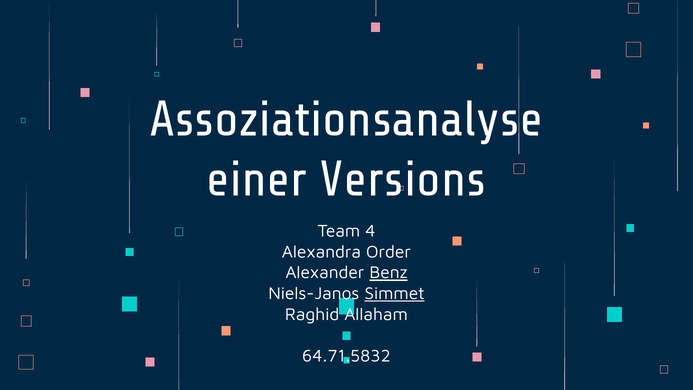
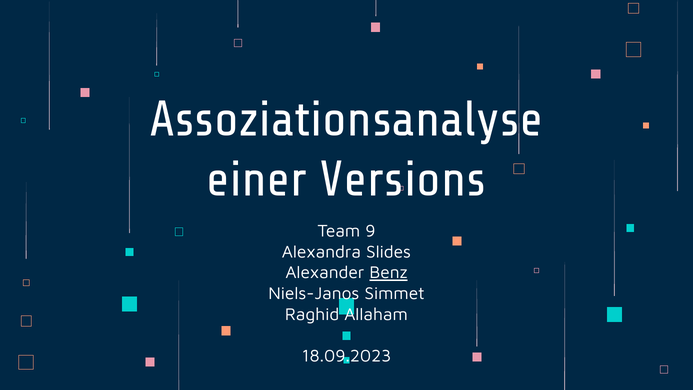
4: 4 -> 9 (370, 231)
Order: Order -> Slides (389, 252)
Simmet underline: present -> none (394, 293)
64.71.5832: 64.71.5832 -> 18.09.2023 (347, 356)
